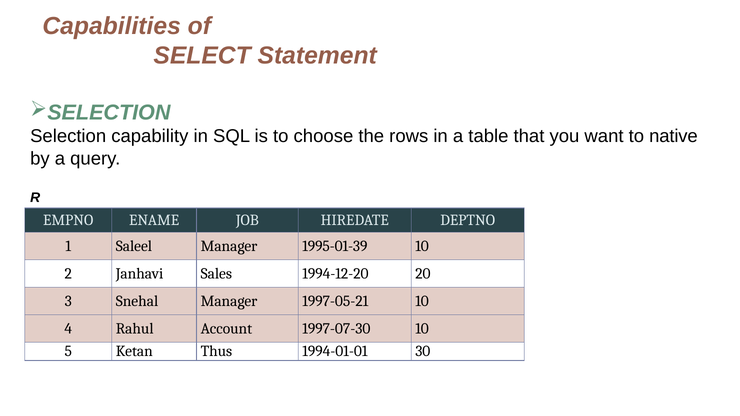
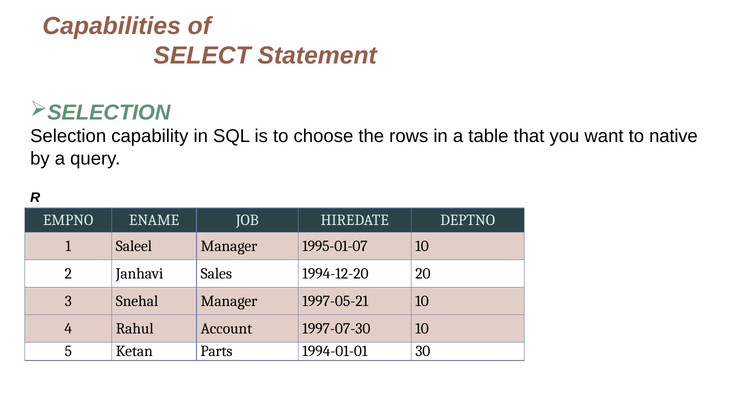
1995-01-39: 1995-01-39 -> 1995-01-07 (335, 246)
Thus: Thus -> Parts (216, 352)
